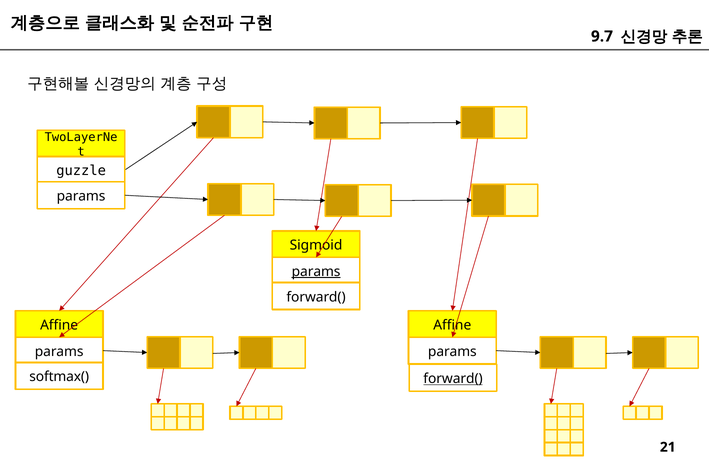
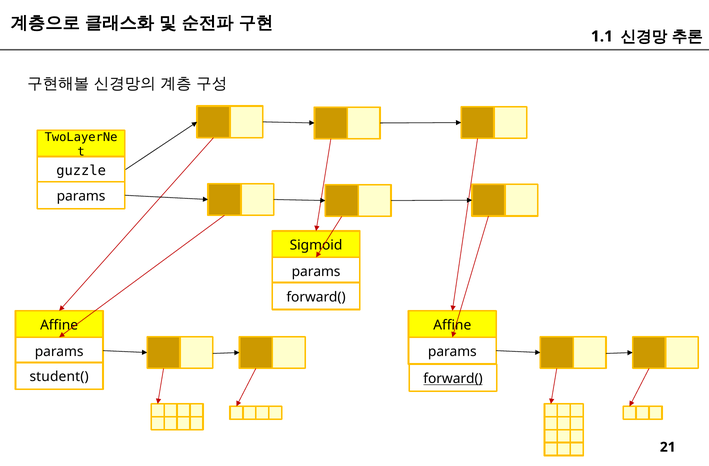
9.7: 9.7 -> 1.1 (602, 36)
params underline: present -> none (316, 272)
softmax(: softmax( -> student( (59, 377)
